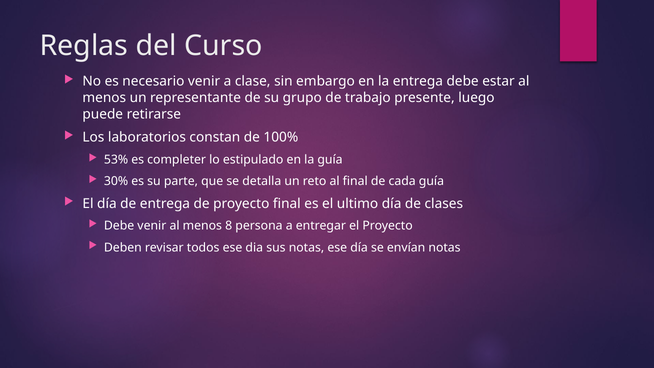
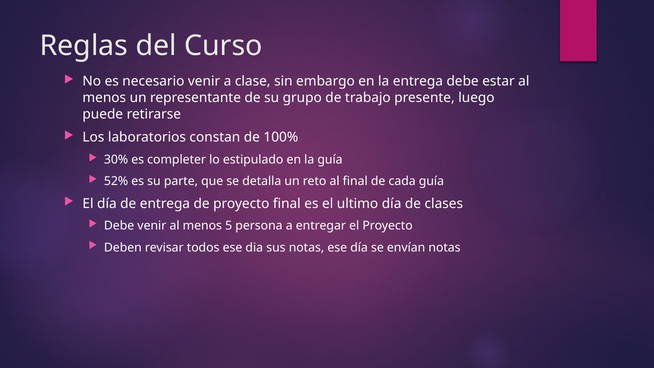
53%: 53% -> 30% (116, 160)
30%: 30% -> 52% (116, 181)
8: 8 -> 5 (229, 226)
